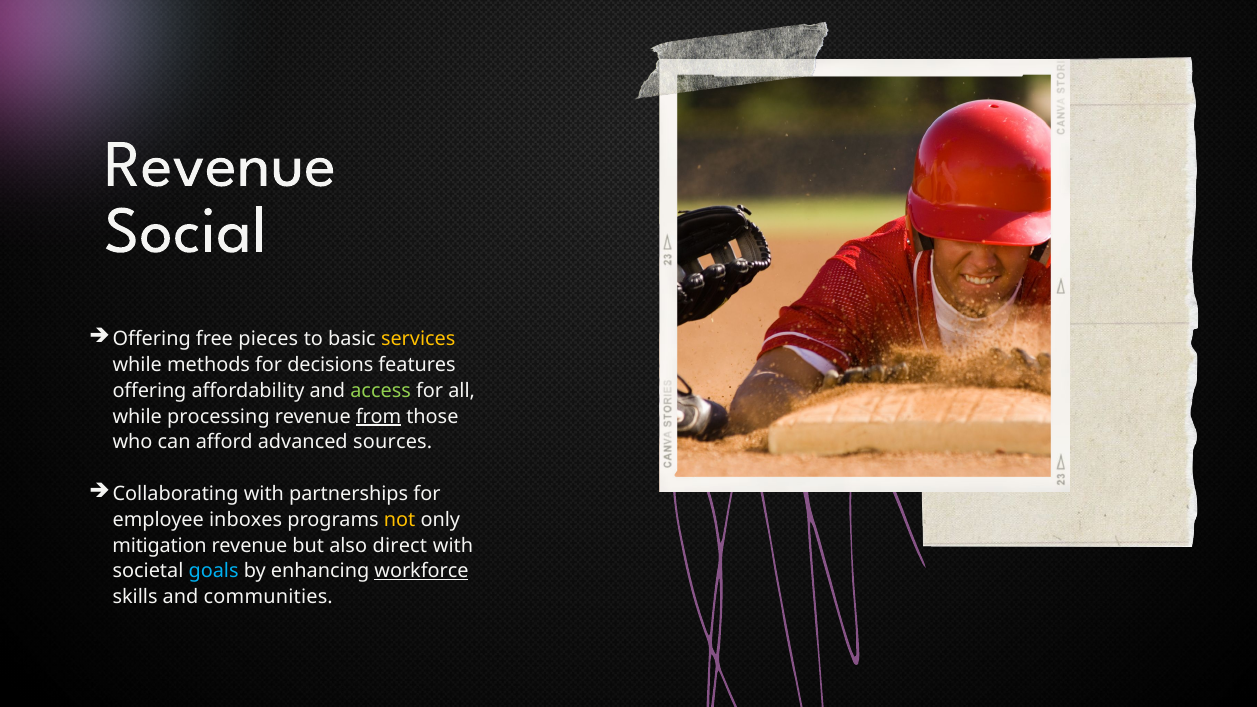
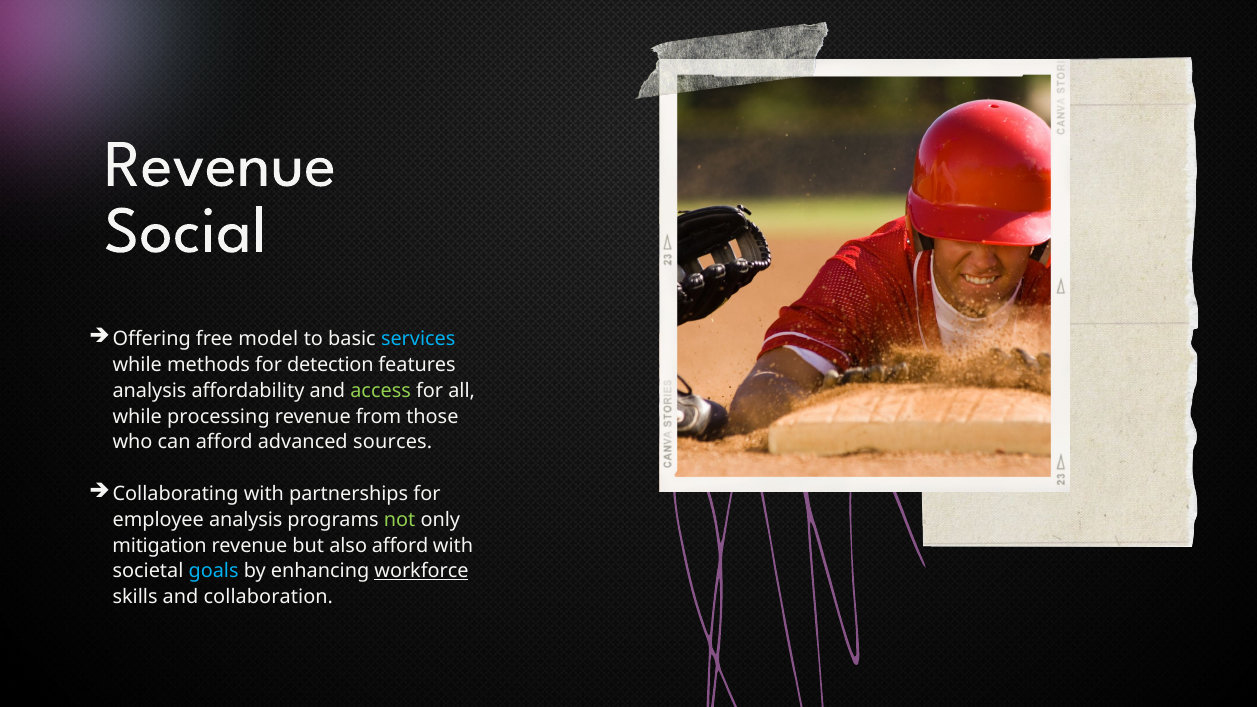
pieces: pieces -> model (268, 339)
services colour: yellow -> light blue (418, 339)
decisions: decisions -> detection (330, 365)
offering: offering -> analysis (149, 391)
from underline: present -> none (379, 417)
employee inboxes: inboxes -> analysis (246, 520)
not colour: yellow -> light green (400, 520)
also direct: direct -> afford (400, 546)
communities: communities -> collaboration (268, 597)
